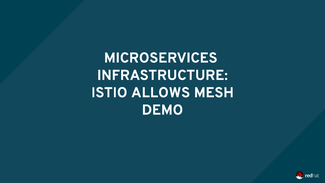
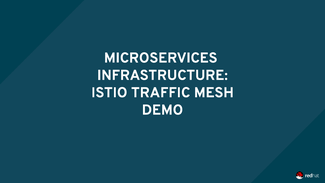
ALLOWS: ALLOWS -> TRAFFIC (161, 92)
